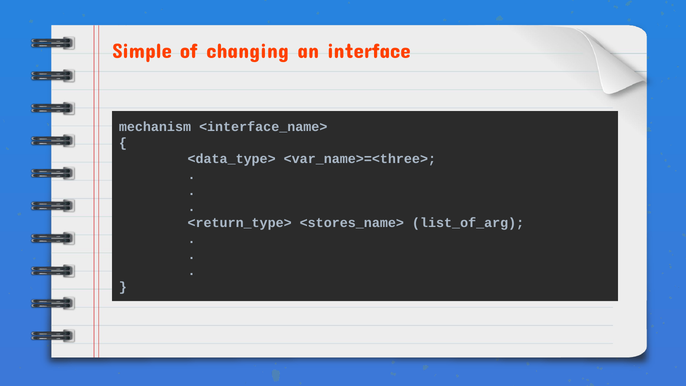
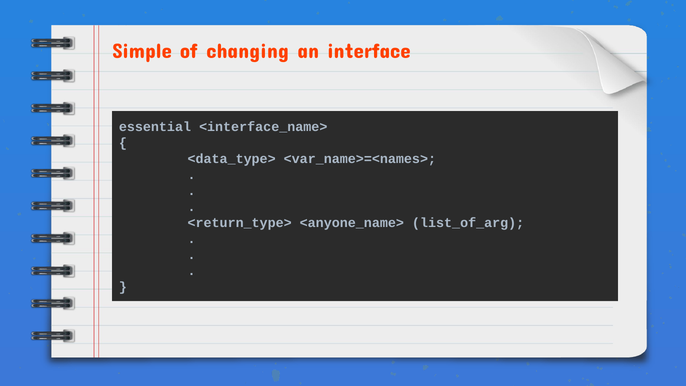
mechanism: mechanism -> essential (155, 127)
<var_name>=<three>: <var_name>=<three> -> <var_name>=<names> (360, 159)
<stores_name>: <stores_name> -> <anyone_name> (352, 223)
